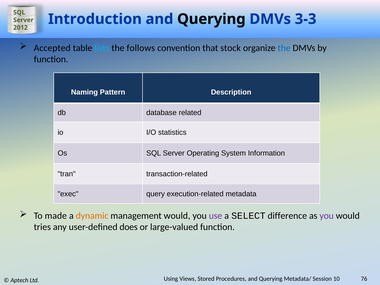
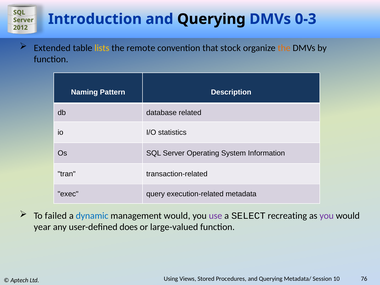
3-3: 3-3 -> 0-3 (306, 19)
Accepted: Accepted -> Extended (52, 48)
lists colour: light blue -> yellow (102, 48)
follows: follows -> remote (141, 48)
the colour: blue -> orange (284, 48)
made: made -> failed (56, 216)
dynamic colour: orange -> blue (92, 216)
difference: difference -> recreating (287, 216)
tries: tries -> year (42, 227)
